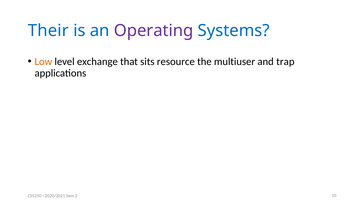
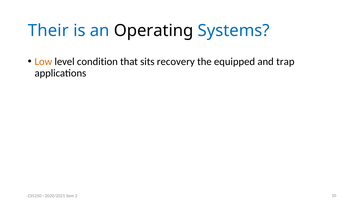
Operating colour: purple -> black (154, 31)
exchange: exchange -> condition (97, 62)
resource: resource -> recovery (176, 62)
multiuser: multiuser -> equipped (235, 62)
